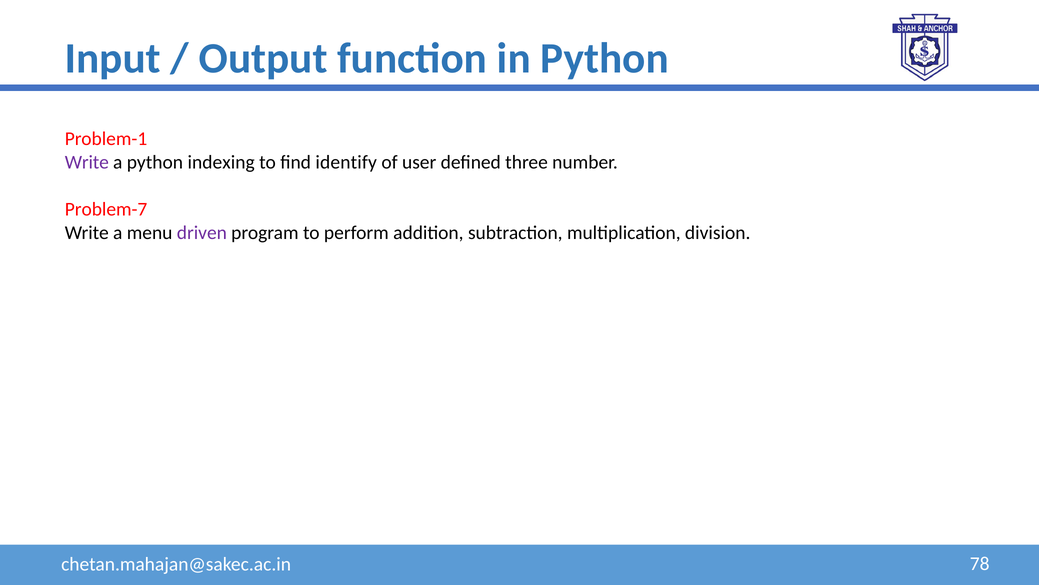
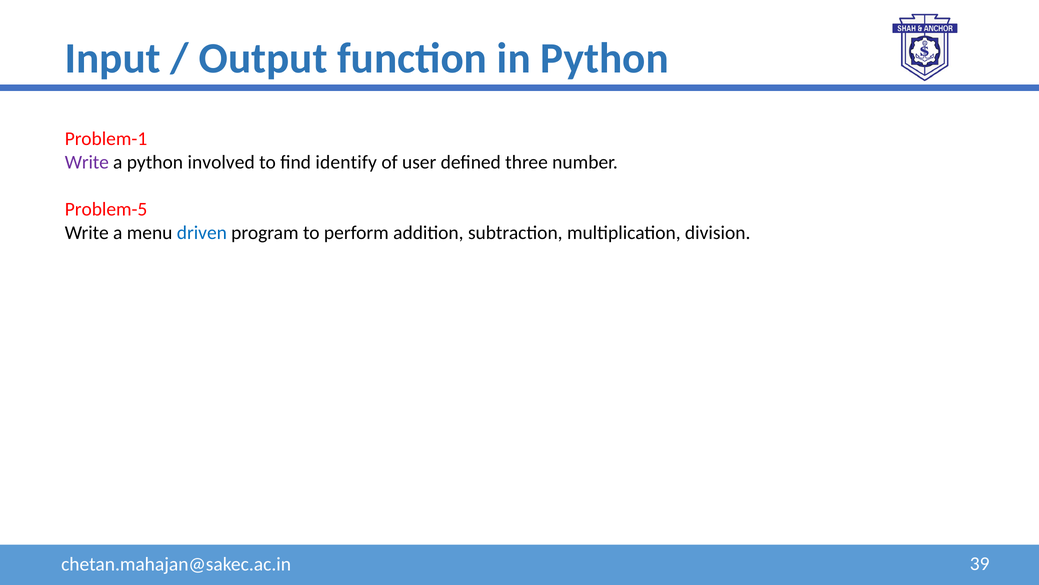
indexing: indexing -> involved (221, 162)
Problem-7: Problem-7 -> Problem-5 (106, 209)
driven colour: purple -> blue (202, 232)
78: 78 -> 39 (980, 563)
